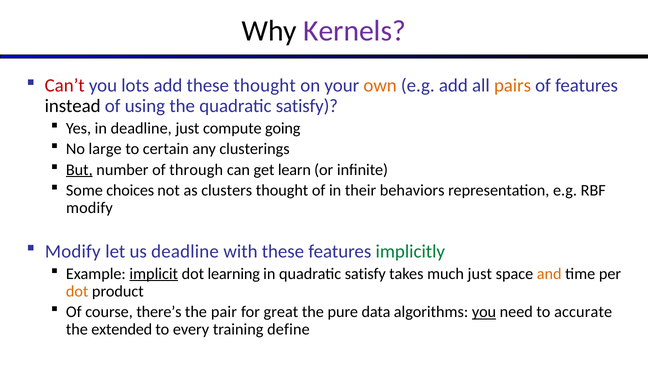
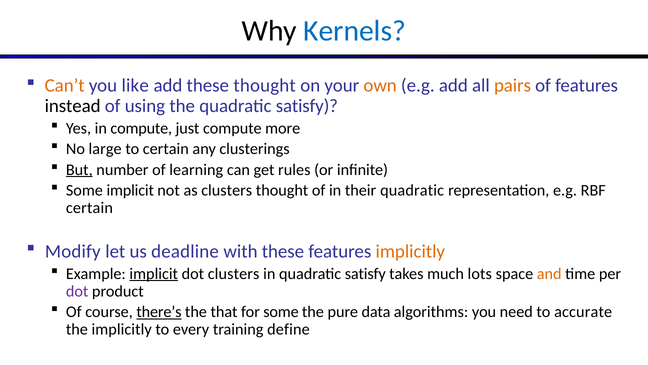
Kernels colour: purple -> blue (355, 31)
Can’t colour: red -> orange (65, 85)
lots: lots -> like (135, 85)
in deadline: deadline -> compute (141, 128)
going: going -> more (283, 128)
through: through -> learning (196, 169)
learn: learn -> rules (294, 169)
Some choices: choices -> implicit (130, 190)
their behaviors: behaviors -> quadratic (412, 190)
modify: modify -> certain (89, 208)
implicitly colour: green -> orange (410, 251)
dot learning: learning -> clusters (234, 273)
much just: just -> lots (480, 273)
dot colour: orange -> purple (77, 291)
there’s underline: none -> present (159, 312)
pair: pair -> that (224, 312)
for great: great -> some (281, 312)
you underline: present -> none (484, 312)
the extended: extended -> implicitly (122, 329)
